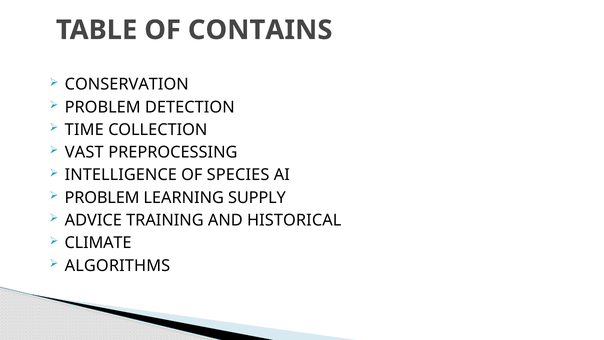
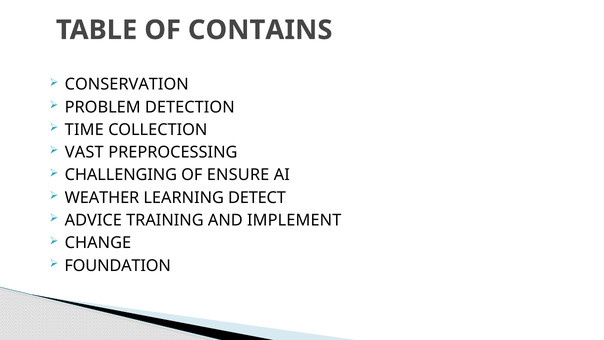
INTELLIGENCE: INTELLIGENCE -> CHALLENGING (121, 175)
SPECIES: SPECIES -> ENSURE (238, 175)
PROBLEM: PROBLEM -> WEATHER (102, 198)
SUPPLY: SUPPLY -> DETECT (257, 198)
HISTORICAL: HISTORICAL -> IMPLEMENT (294, 220)
CLIMATE: CLIMATE -> CHANGE (98, 243)
ALGORITHMS: ALGORITHMS -> FOUNDATION (118, 265)
